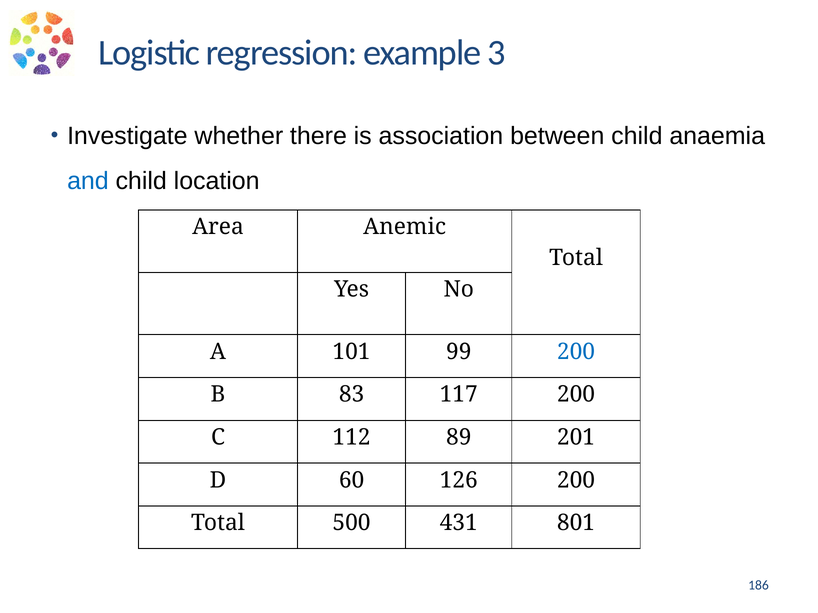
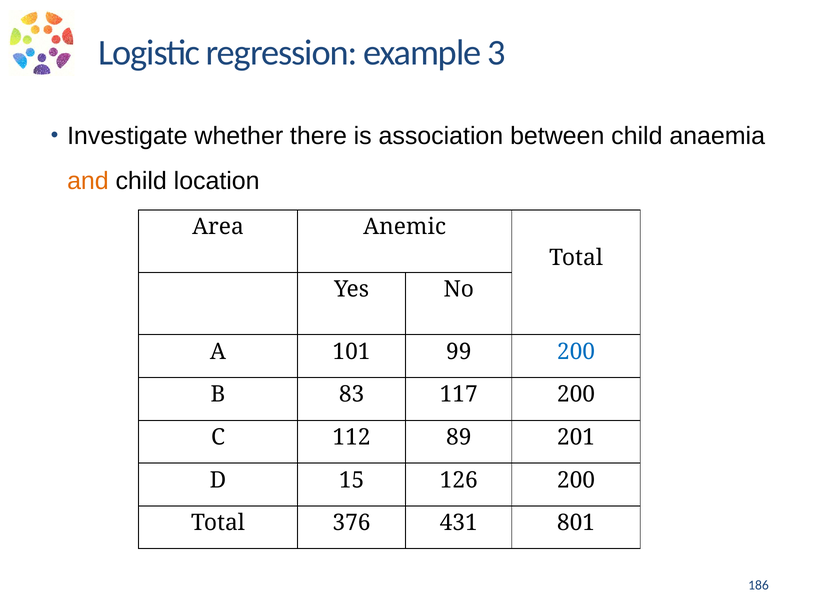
and colour: blue -> orange (88, 181)
60: 60 -> 15 (352, 480)
500: 500 -> 376 (352, 523)
